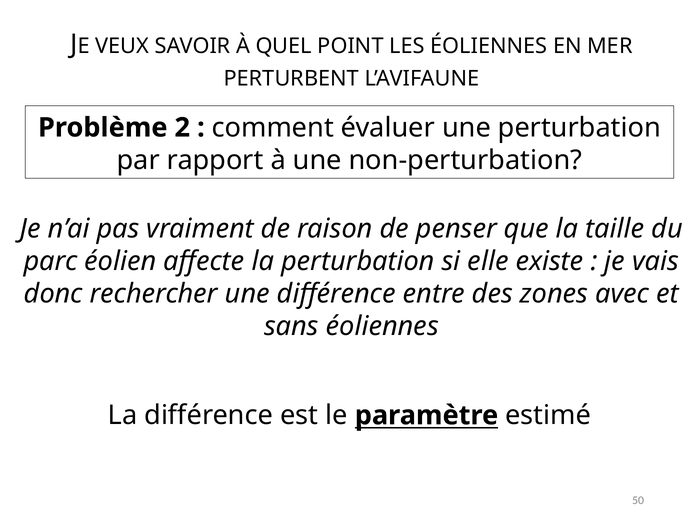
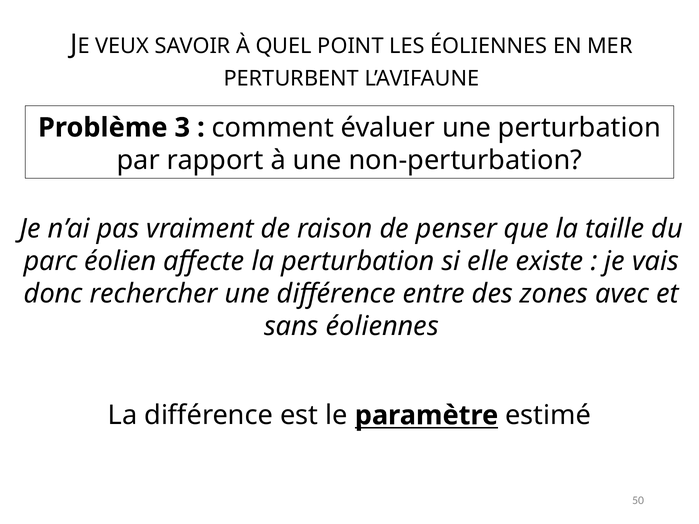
2: 2 -> 3 (182, 128)
